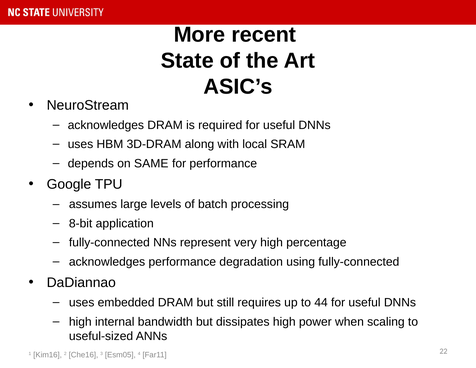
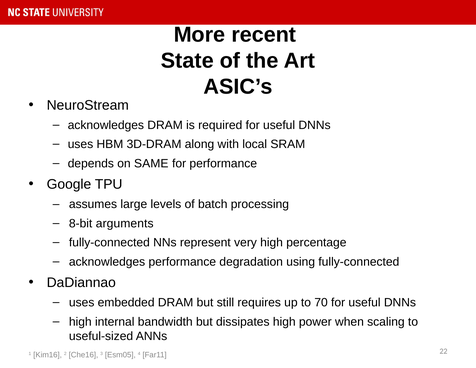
application: application -> arguments (125, 223)
44: 44 -> 70 (321, 302)
